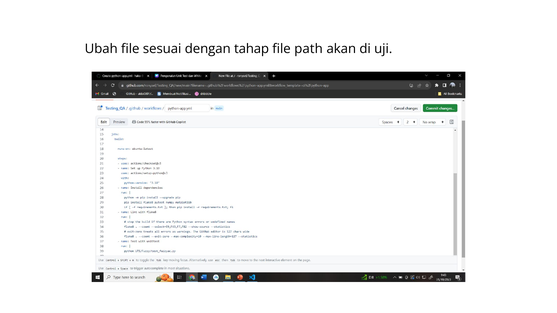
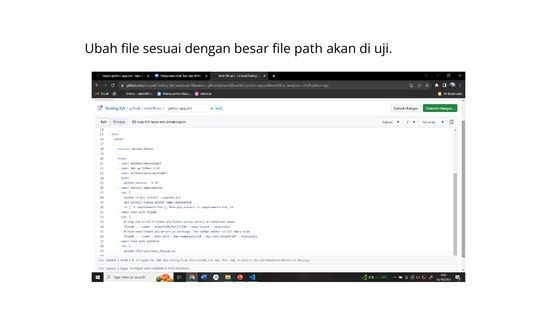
tahap: tahap -> besar (251, 49)
